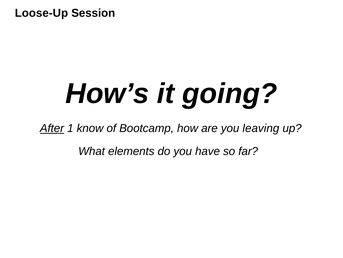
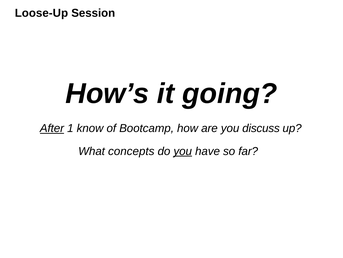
leaving: leaving -> discuss (261, 128)
elements: elements -> concepts (131, 151)
you underline: none -> present (183, 151)
